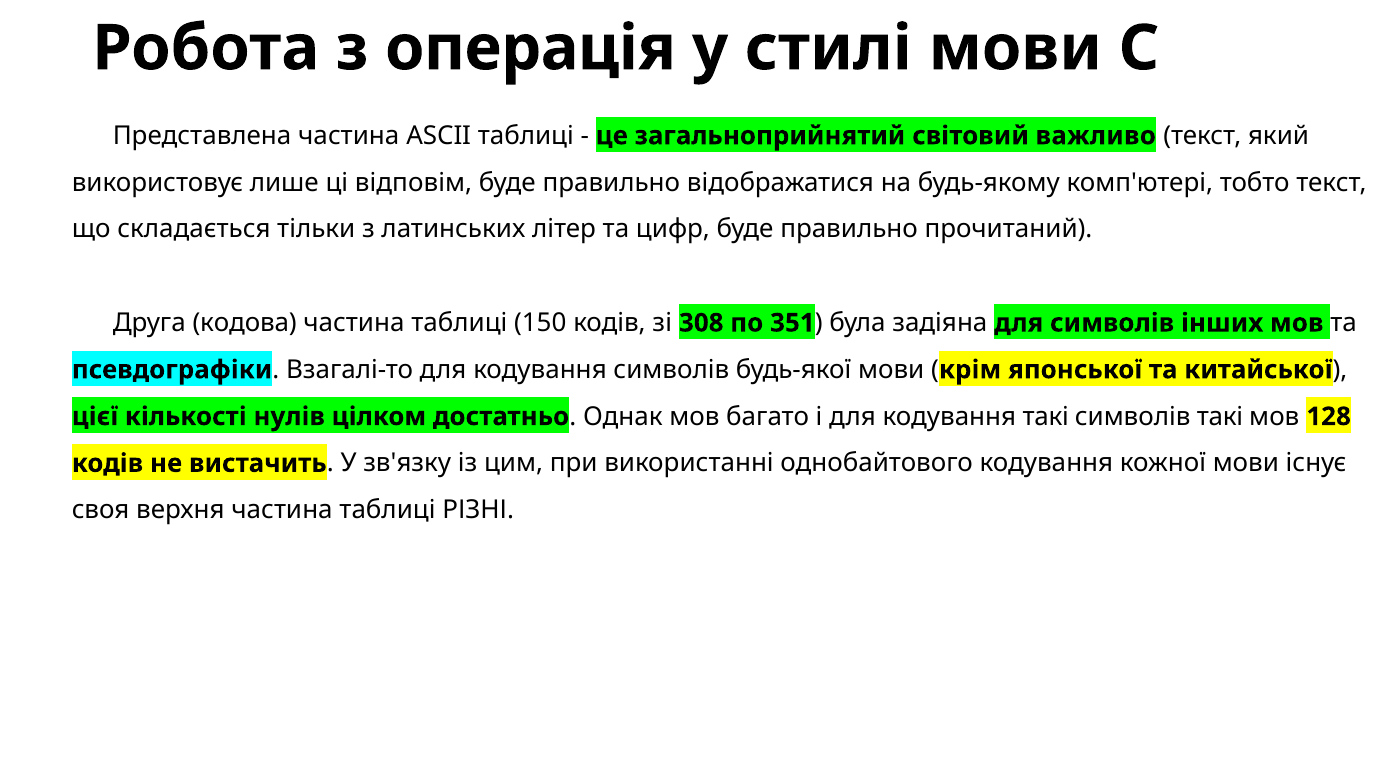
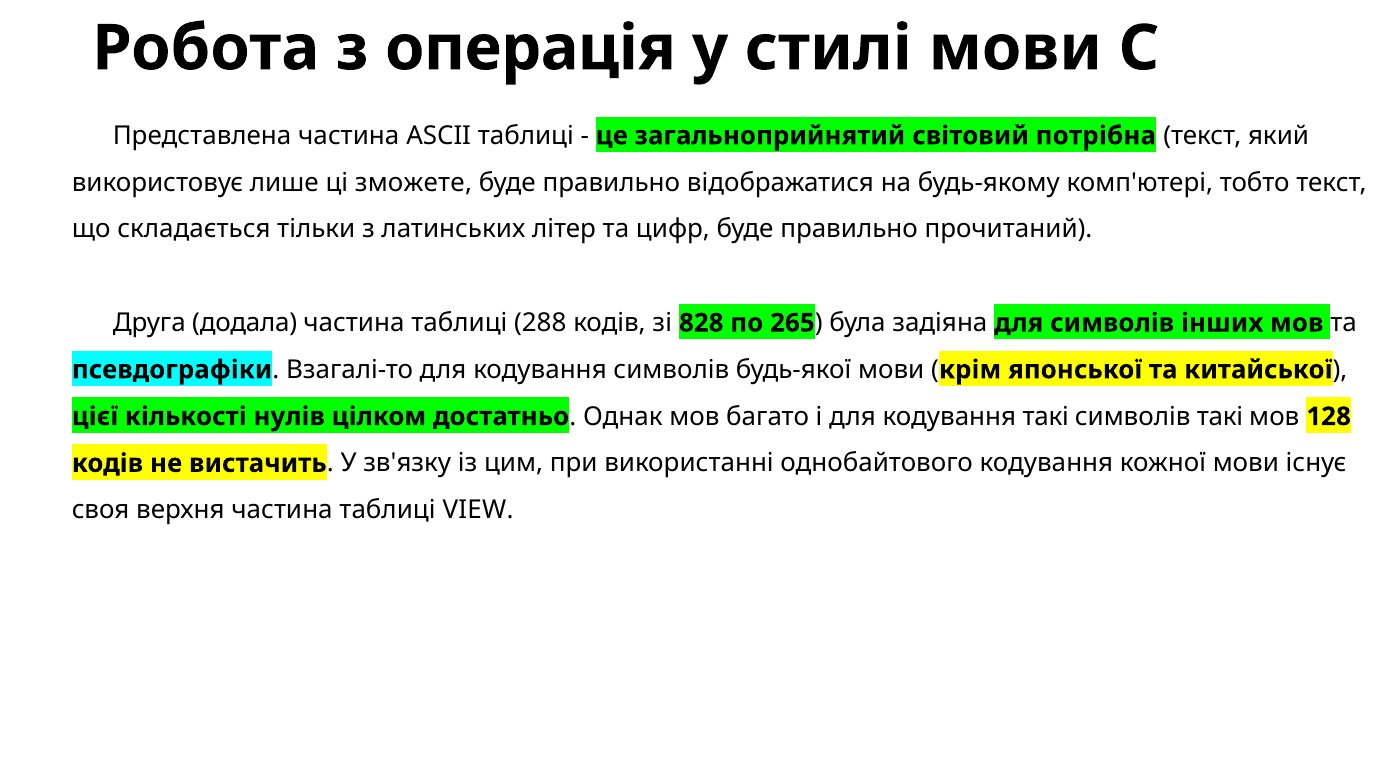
важливо: важливо -> потрібна (1096, 136)
відповім: відповім -> зможете (413, 183)
кодова: кодова -> додала (245, 323)
150: 150 -> 288 (540, 323)
308: 308 -> 828 (701, 323)
351: 351 -> 265 (792, 323)
РІЗНІ: РІЗНІ -> VIEW (478, 510)
